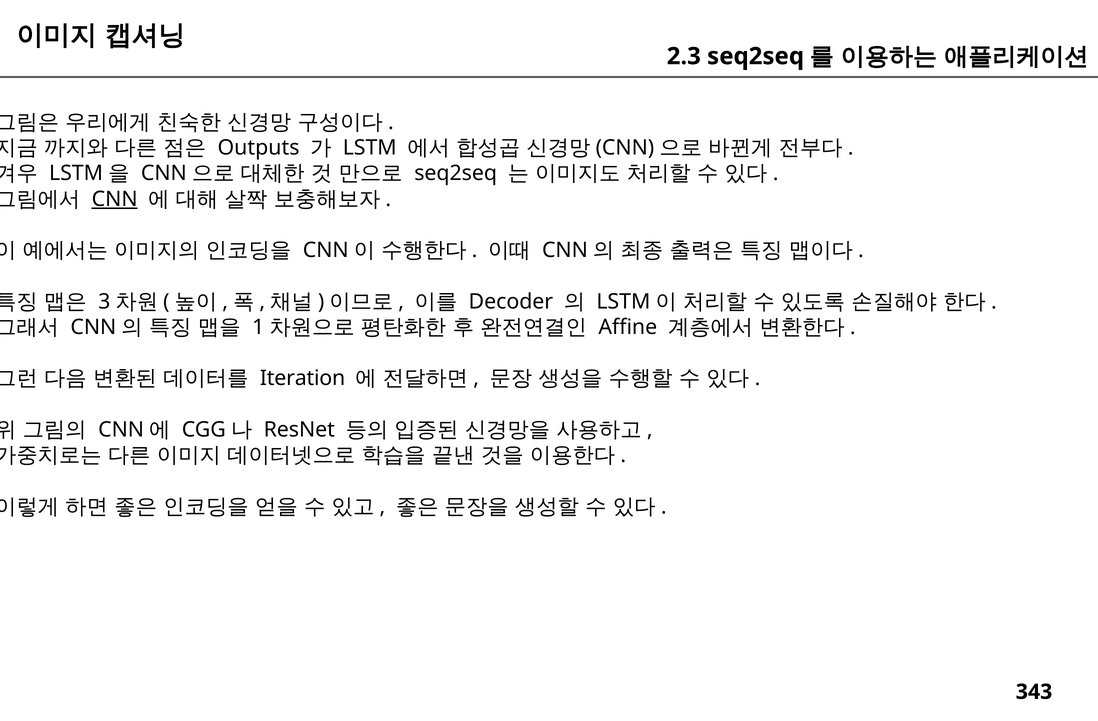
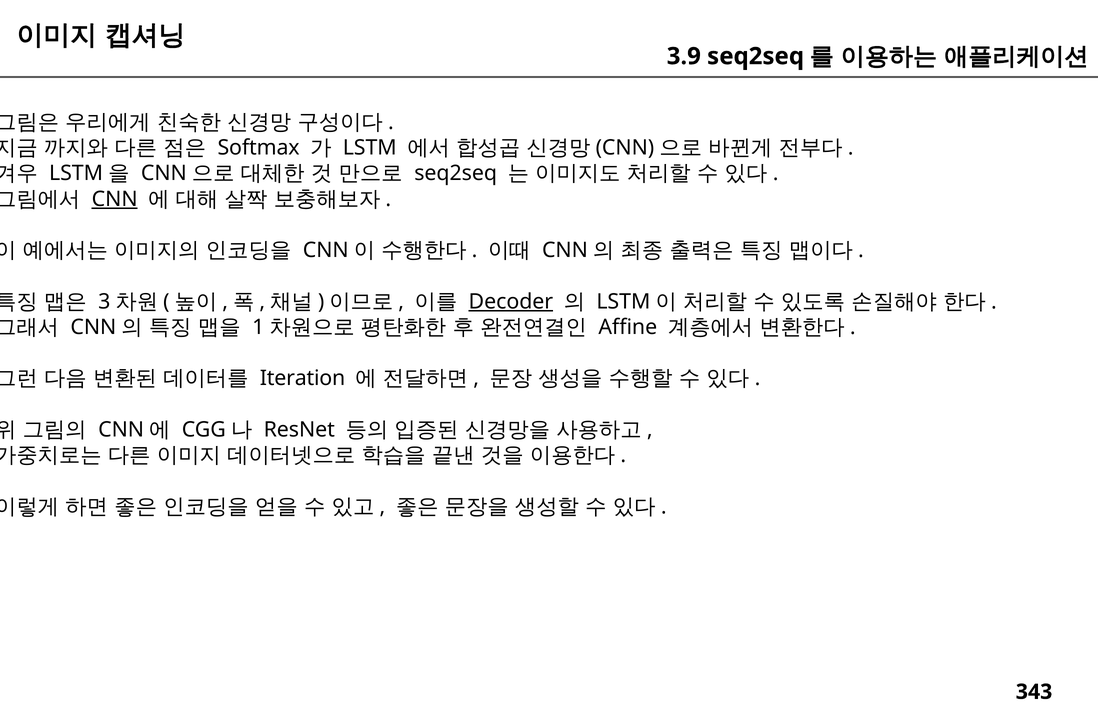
2.3: 2.3 -> 3.9 (684, 56)
Outputs: Outputs -> Softmax (259, 148)
Decoder underline: none -> present (511, 302)
